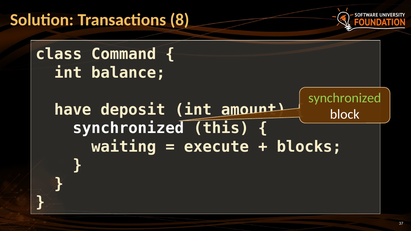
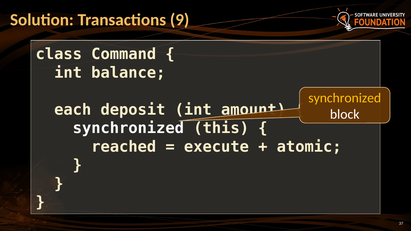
8: 8 -> 9 (180, 20)
synchronized colour: light green -> yellow (345, 98)
have: have -> each (73, 110)
waiting: waiting -> reached (124, 147)
blocks: blocks -> atomic (309, 147)
